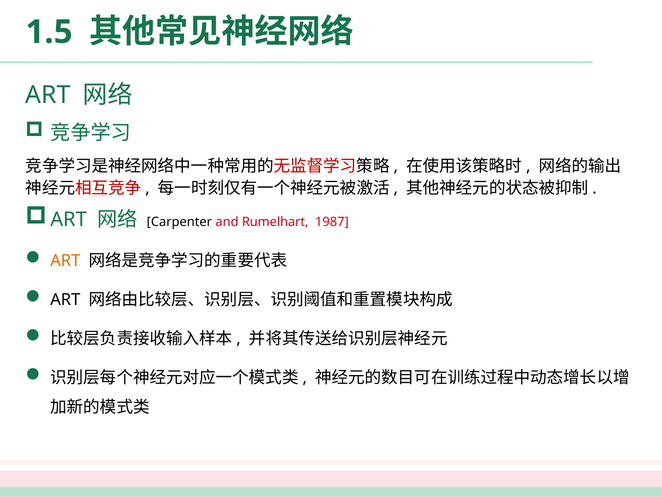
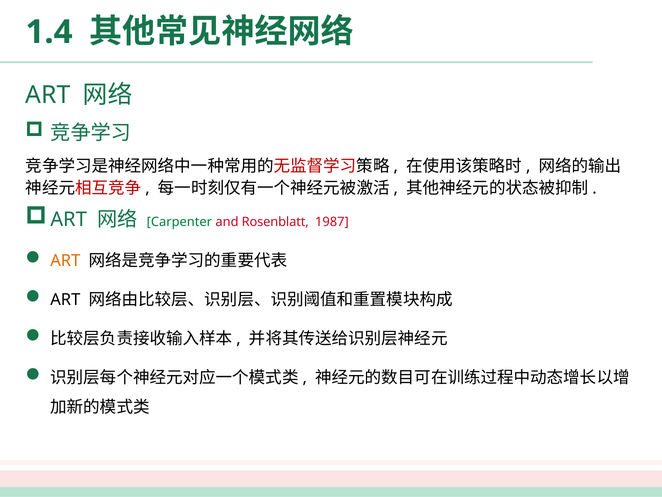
1.5: 1.5 -> 1.4 (49, 32)
Carpenter colour: black -> green (179, 222)
Rumelhart: Rumelhart -> Rosenblatt (275, 222)
